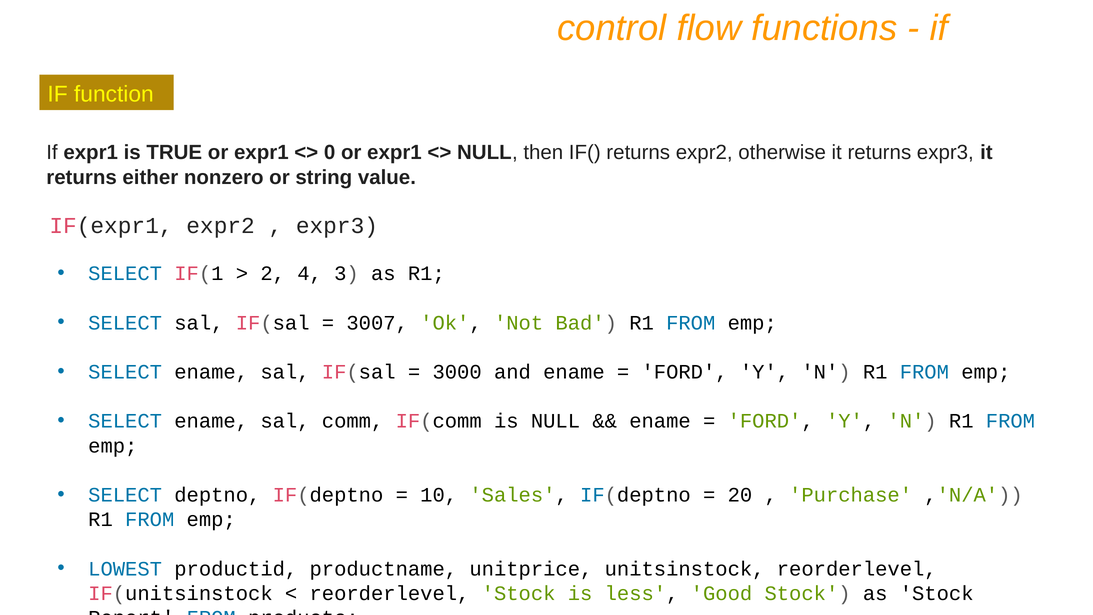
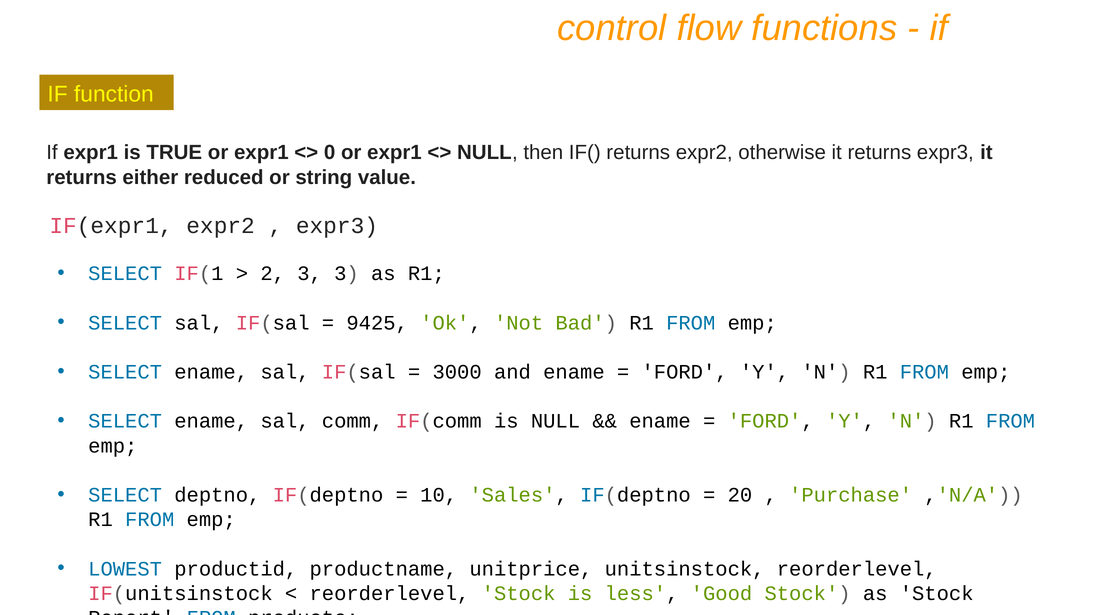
nonzero: nonzero -> reduced (224, 177)
2 4: 4 -> 3 (310, 273)
3007: 3007 -> 9425 (377, 323)
